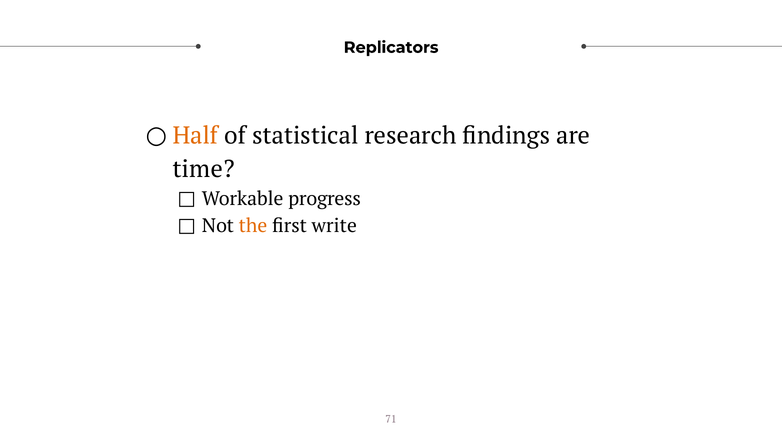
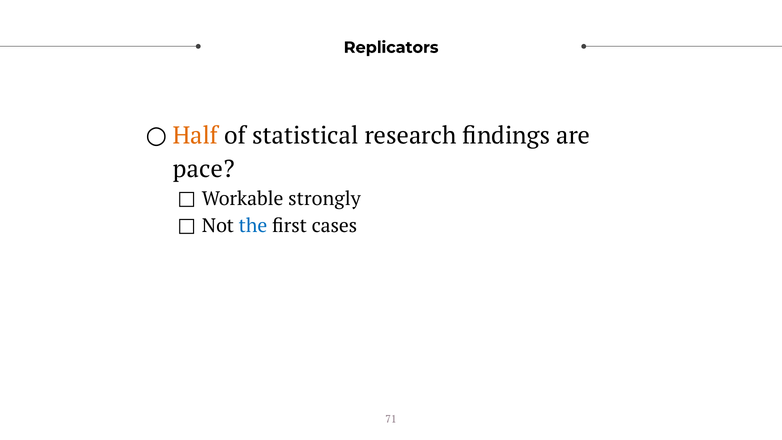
time: time -> pace (204, 169)
progress: progress -> strongly (324, 199)
the colour: orange -> blue (253, 226)
write: write -> cases (334, 226)
